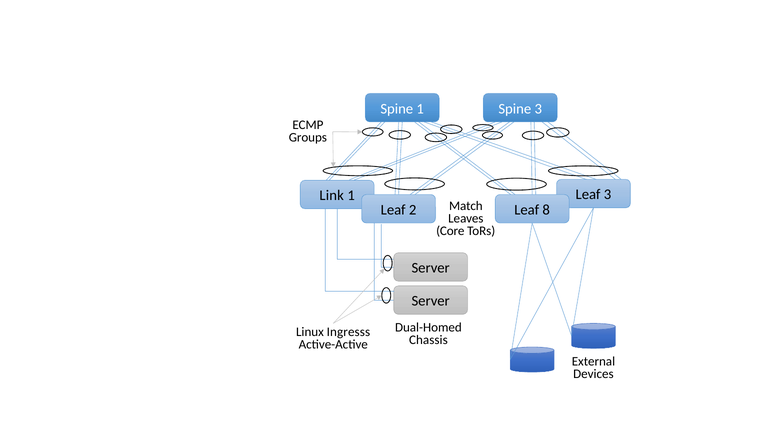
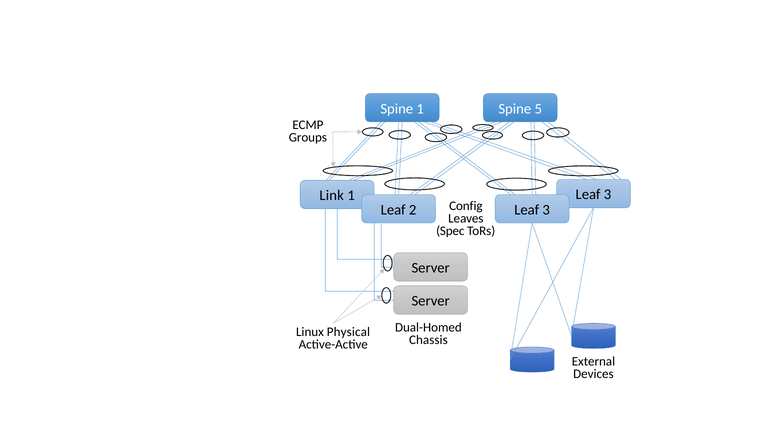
Spine 3: 3 -> 5 (538, 109)
Match: Match -> Config (466, 206)
8: 8 -> 3 (546, 210)
Core: Core -> Spec (450, 231)
Ingresss: Ingresss -> Physical (348, 332)
